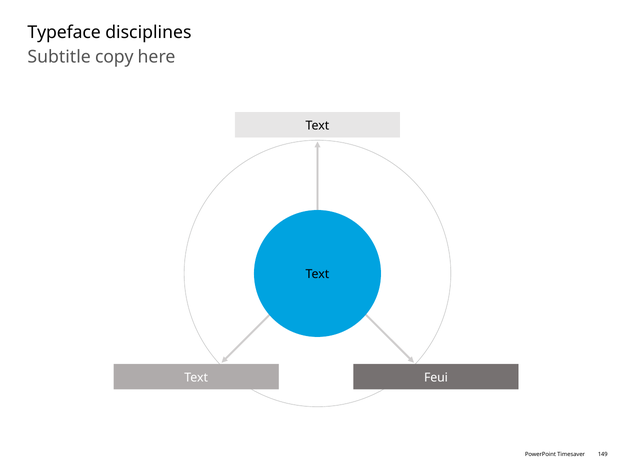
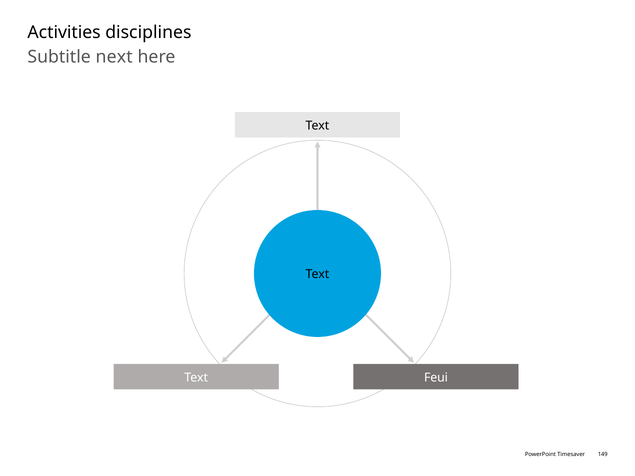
Typeface: Typeface -> Activities (64, 32)
copy: copy -> next (114, 57)
